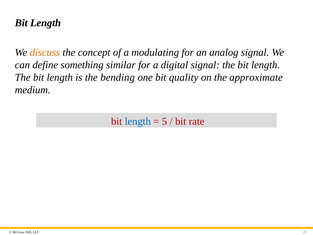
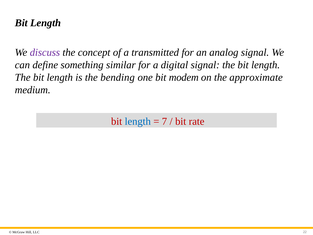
discuss colour: orange -> purple (45, 52)
modulating: modulating -> transmitted (155, 52)
quality: quality -> modem (184, 77)
5: 5 -> 7 (164, 121)
